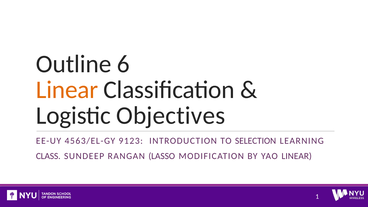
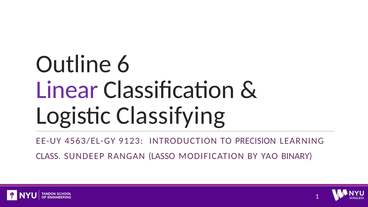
Linear colour: orange -> purple (67, 90)
Objectives: Objectives -> Classifying (171, 116)
SELECTION: SELECTION -> PRECISION (256, 141)
YAO LINEAR: LINEAR -> BINARY (297, 156)
